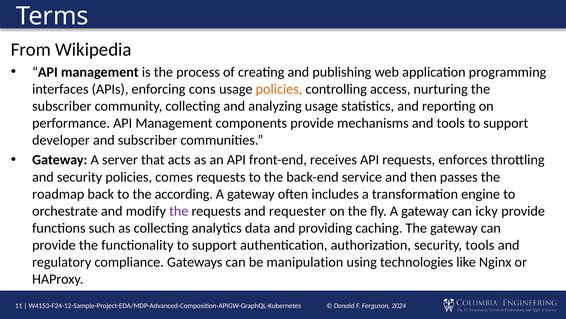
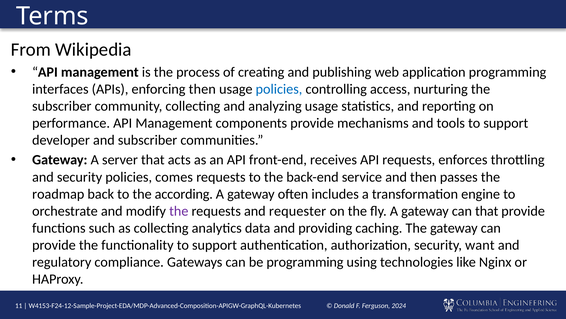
enforcing cons: cons -> then (202, 89)
policies colour: orange -> blue (279, 89)
can icky: icky -> that (487, 211)
security tools: tools -> want (480, 245)
be manipulation: manipulation -> programming (305, 262)
